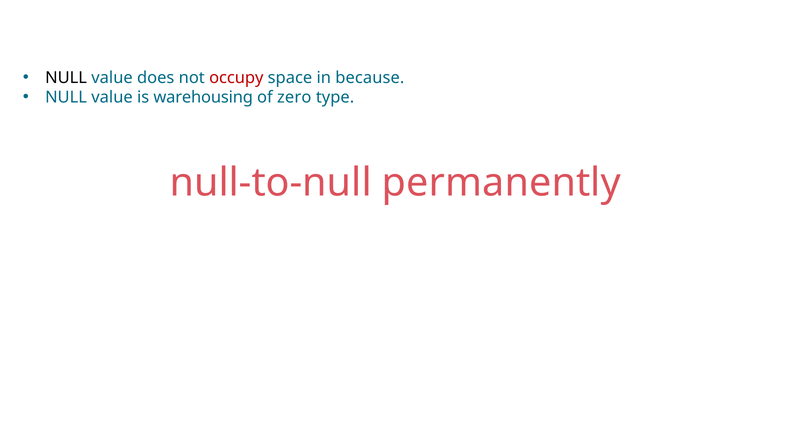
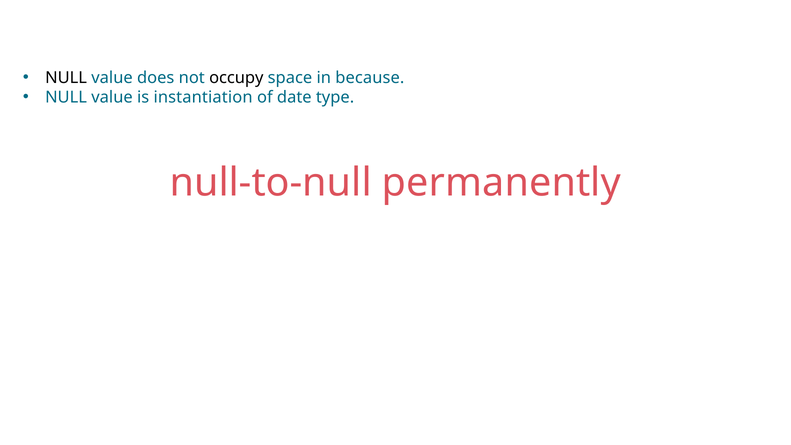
occupy colour: red -> black (236, 78)
warehousing: warehousing -> instantiation (203, 97)
zero: zero -> date (294, 97)
